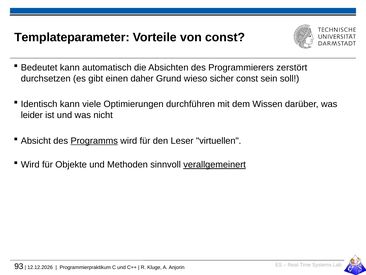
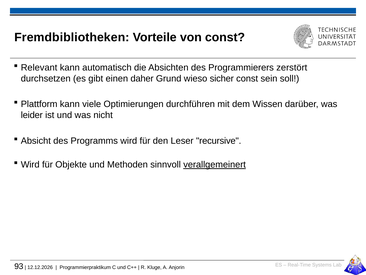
Templateparameter: Templateparameter -> Fremdbibliotheken (72, 37)
Bedeutet: Bedeutet -> Relevant (39, 67)
Identisch: Identisch -> Plattform (39, 104)
Programms underline: present -> none (94, 141)
virtuellen: virtuellen -> recursive (219, 141)
